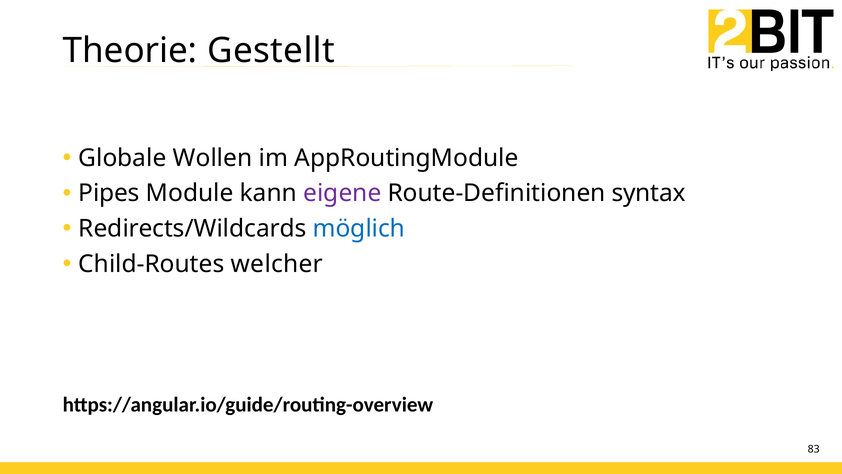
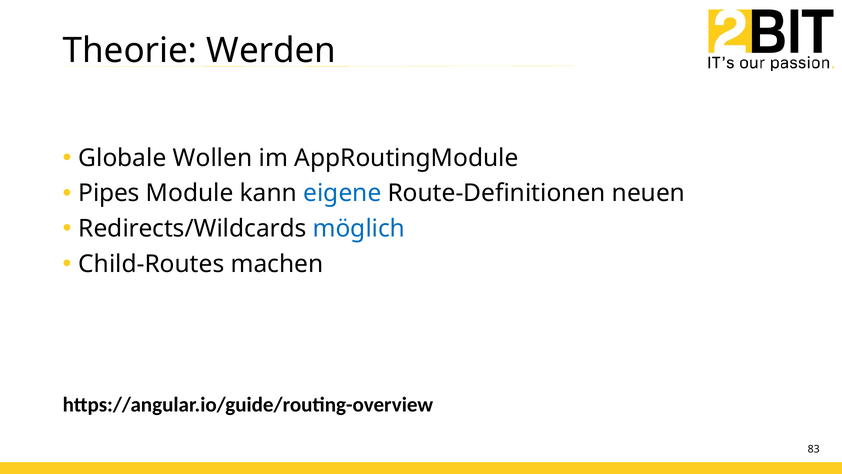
Gestellt: Gestellt -> Werden (271, 51)
eigene colour: purple -> blue (342, 193)
syntax: syntax -> neuen (649, 193)
welcher: welcher -> machen (277, 264)
